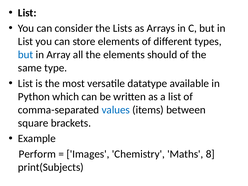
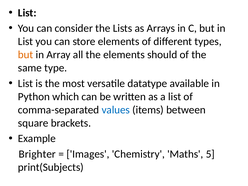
but colour: blue -> orange (26, 55)
Perform: Perform -> Brighter (37, 154)
8: 8 -> 5 (210, 154)
